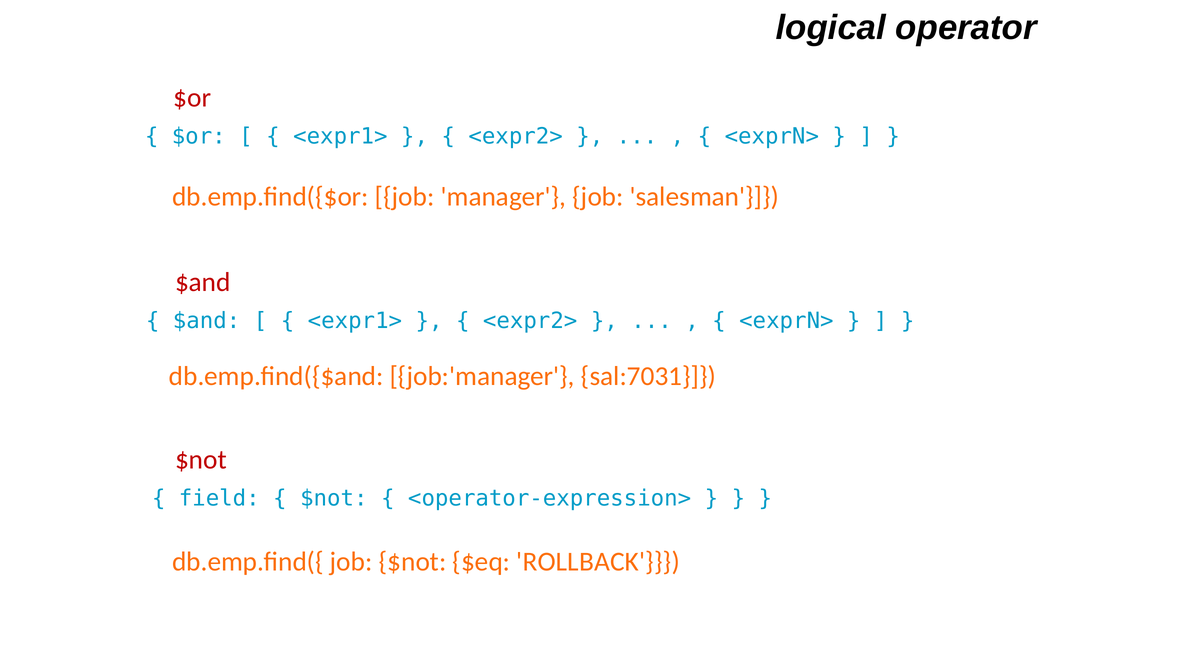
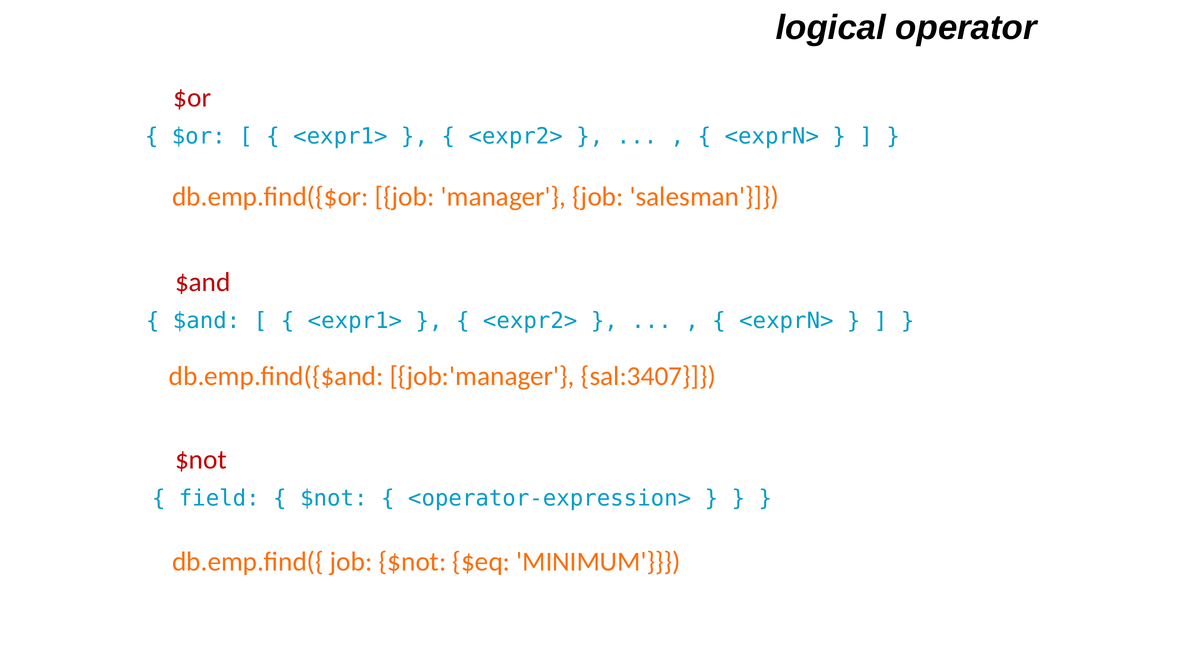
sal:7031: sal:7031 -> sal:3407 (649, 376)
ROLLBACK: ROLLBACK -> MINIMUM (598, 562)
